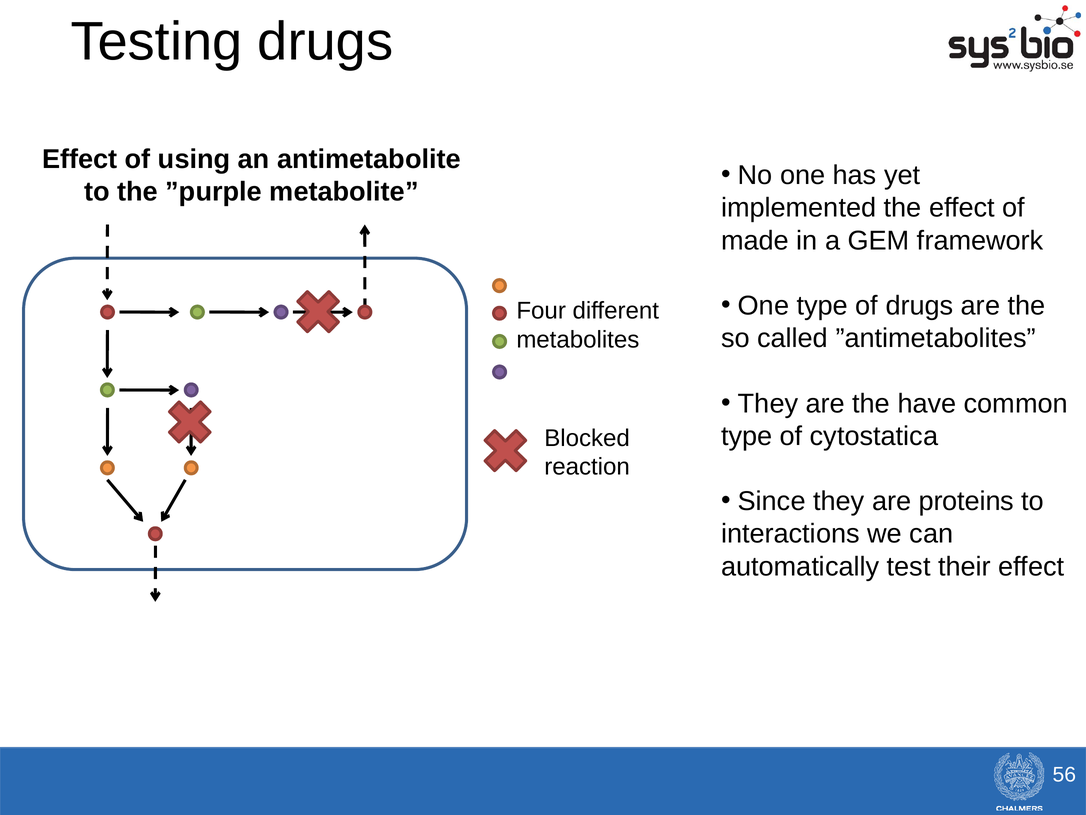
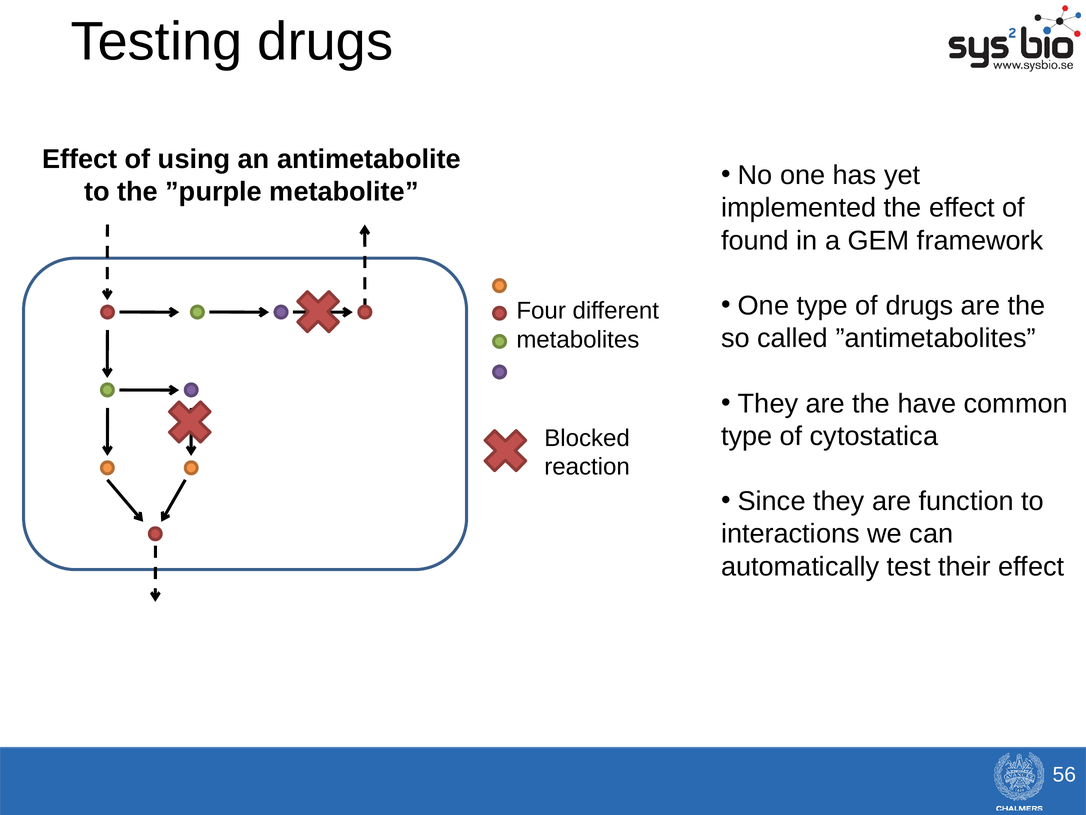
made: made -> found (755, 240)
proteins: proteins -> function (966, 501)
